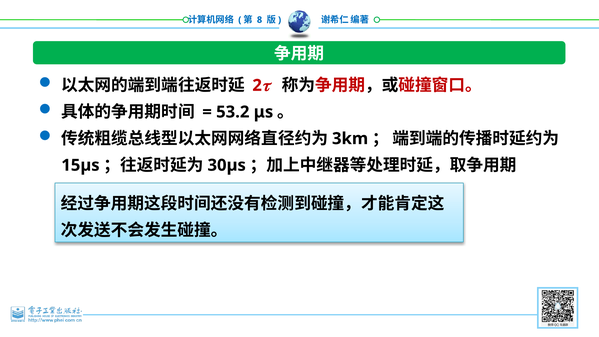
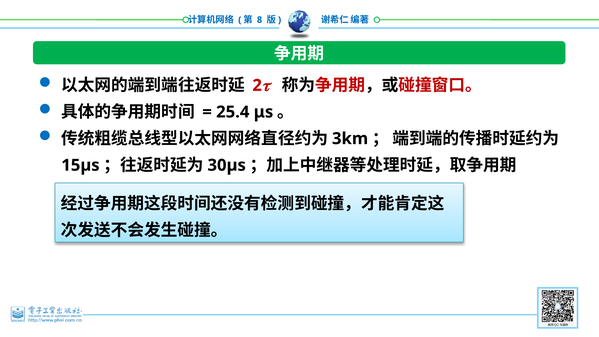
53.2: 53.2 -> 25.4 (233, 112)
